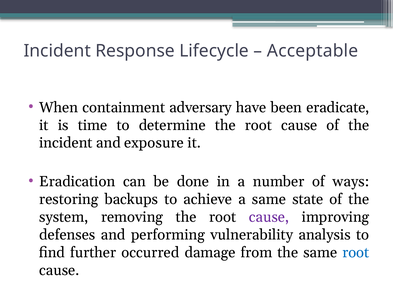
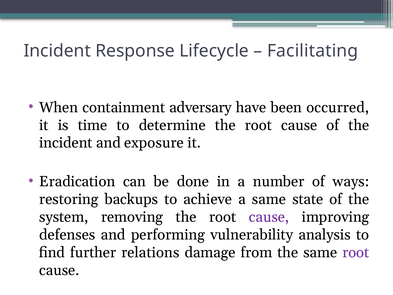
Acceptable: Acceptable -> Facilitating (313, 51)
eradicate: eradicate -> occurred (338, 107)
occurred: occurred -> relations (150, 252)
root colour: blue -> purple (356, 252)
